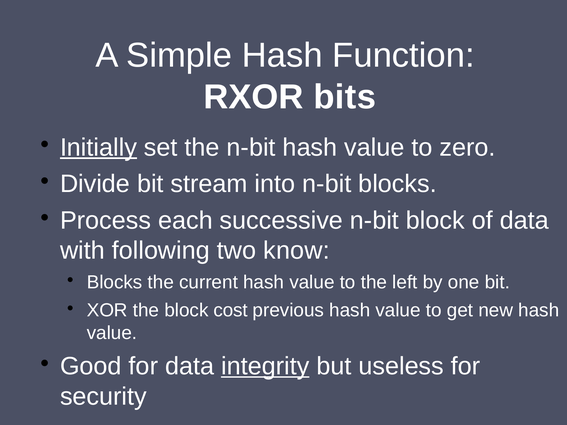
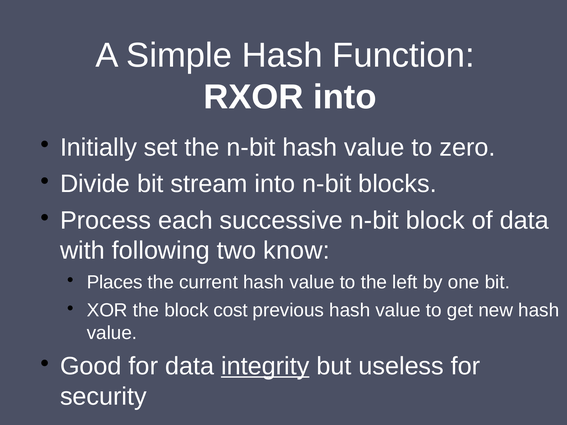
RXOR bits: bits -> into (345, 97)
Initially underline: present -> none (98, 147)
Blocks: Blocks -> Places (115, 282)
